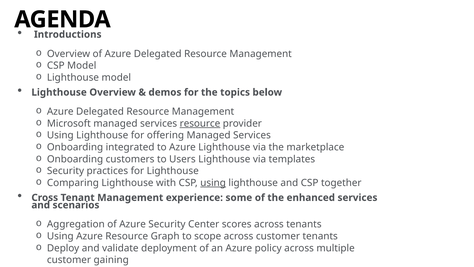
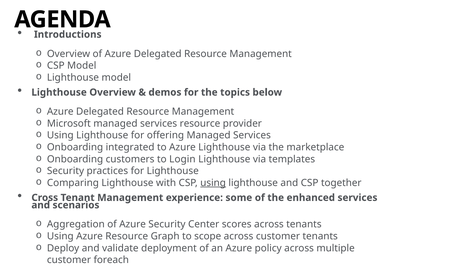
resource underline: present -> none (200, 123)
Users: Users -> Login (182, 159)
gaining: gaining -> foreach (111, 260)
